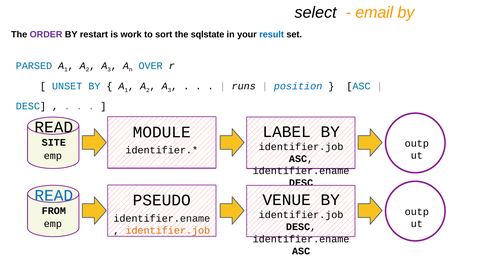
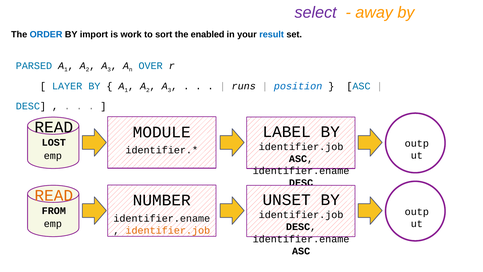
select colour: black -> purple (316, 13)
email: email -> away (374, 13)
ORDER colour: purple -> blue (46, 34)
restart: restart -> import (94, 34)
sqlstate: sqlstate -> enabled (208, 34)
UNSET: UNSET -> LAYER (67, 86)
SITE: SITE -> LOST (54, 142)
READ colour: blue -> orange (54, 195)
VENUE: VENUE -> UNSET (287, 200)
PSEUDO: PSEUDO -> NUMBER (162, 200)
